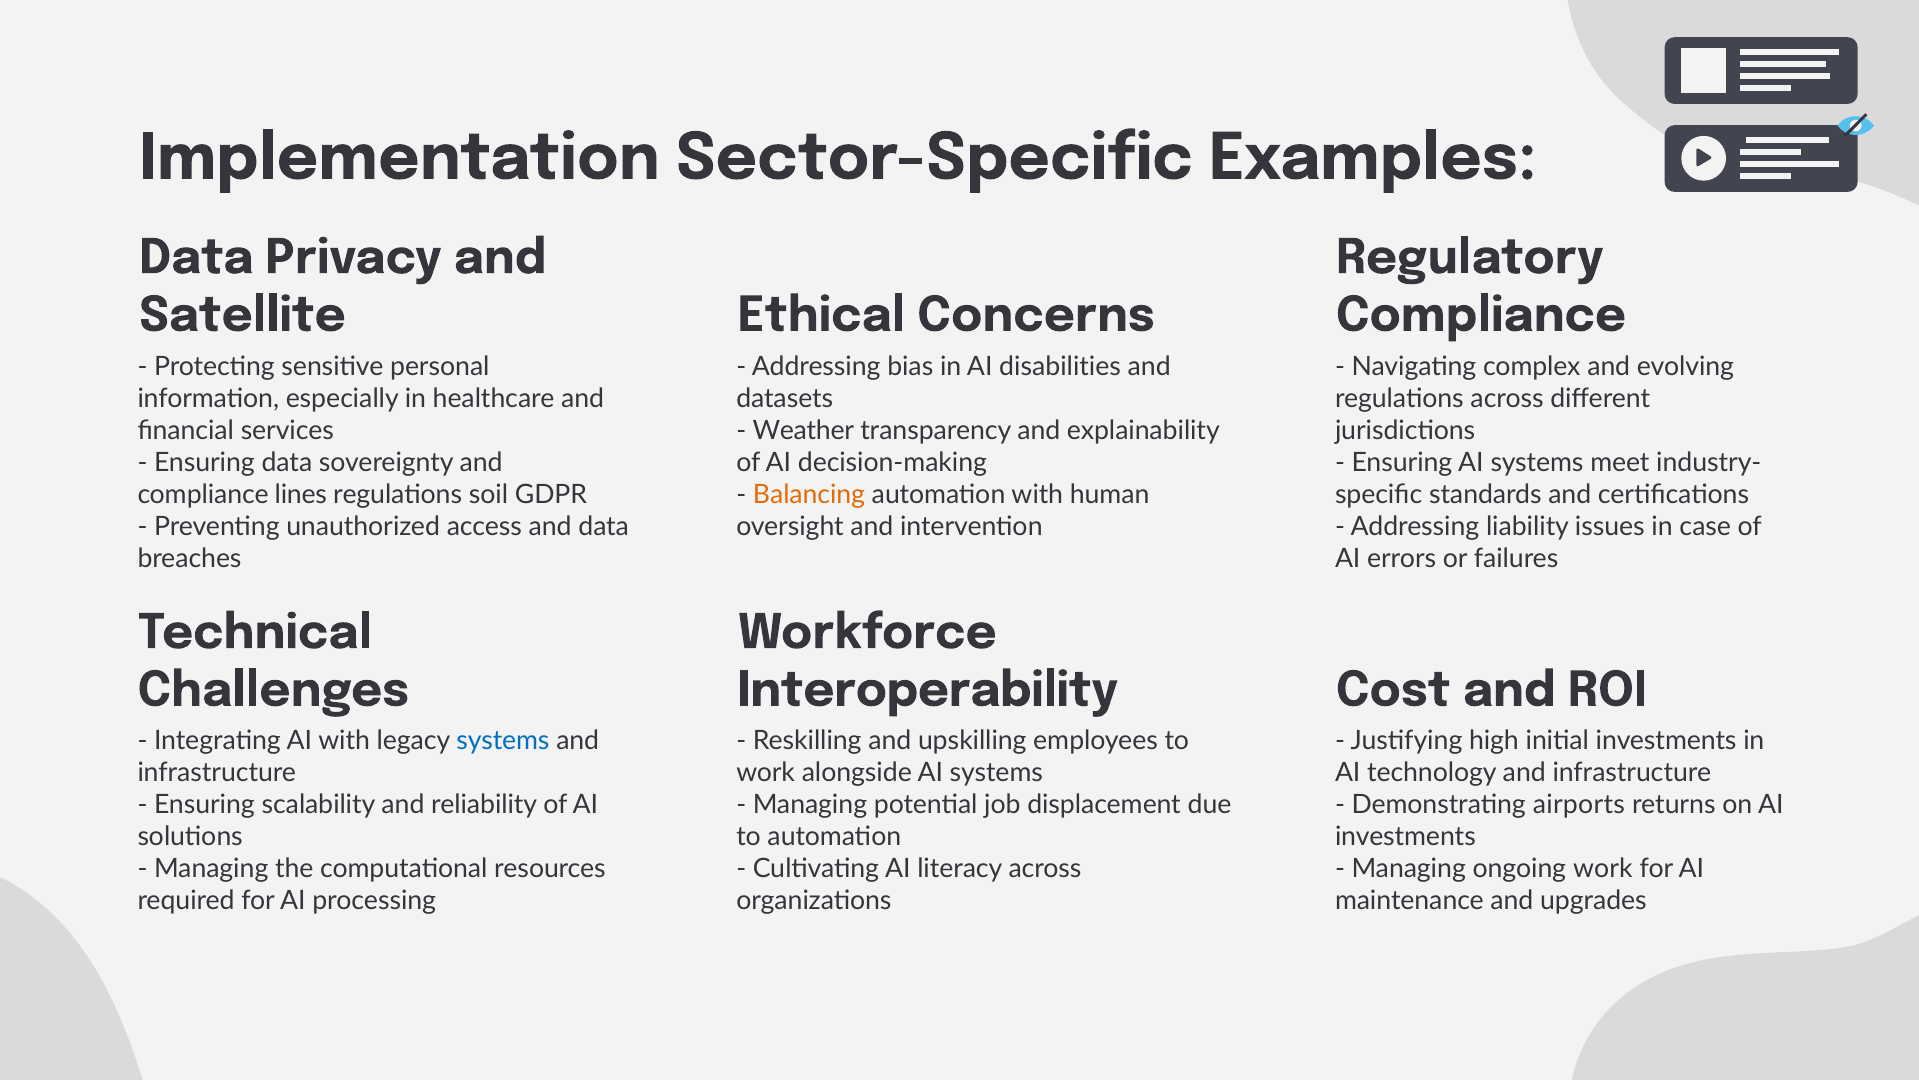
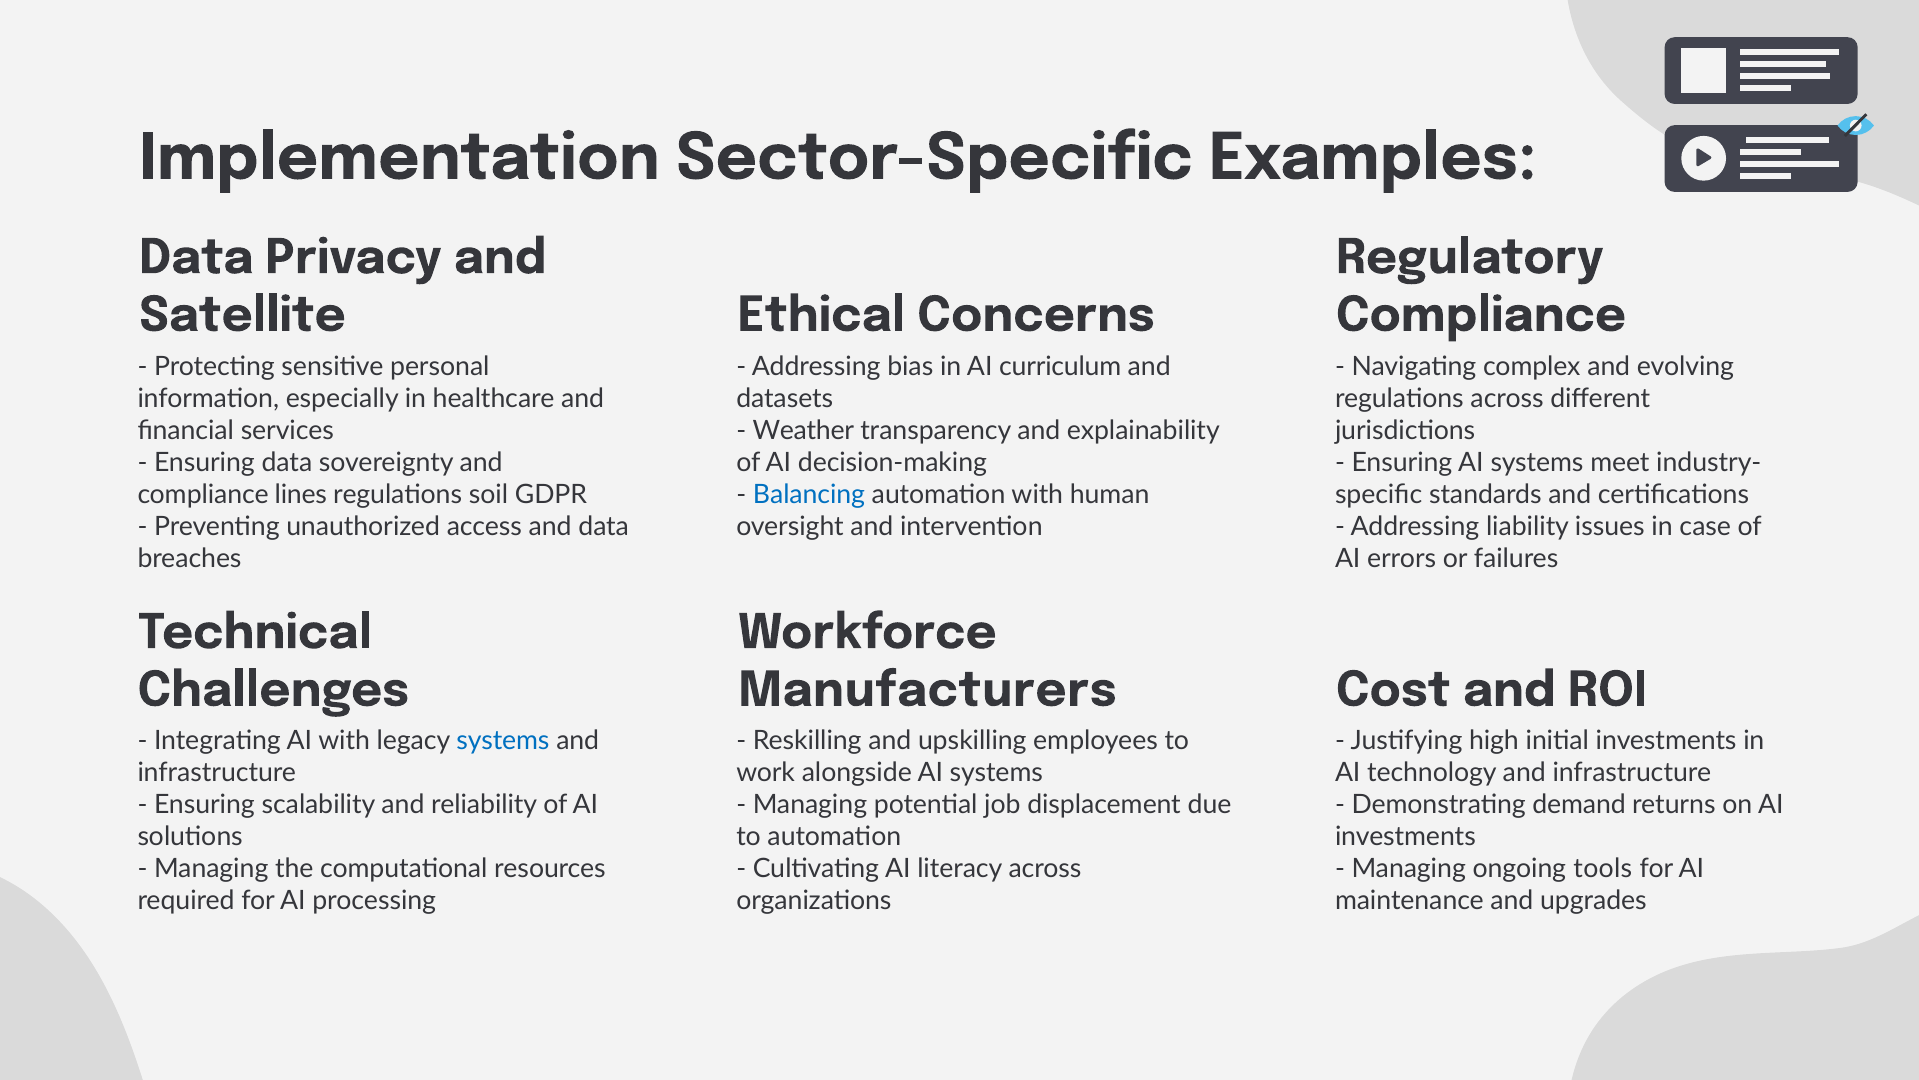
disabilities: disabilities -> curriculum (1060, 367)
Balancing colour: orange -> blue (809, 495)
Interoperability: Interoperability -> Manufacturers (927, 690)
airports: airports -> demand (1579, 805)
ongoing work: work -> tools (1603, 869)
